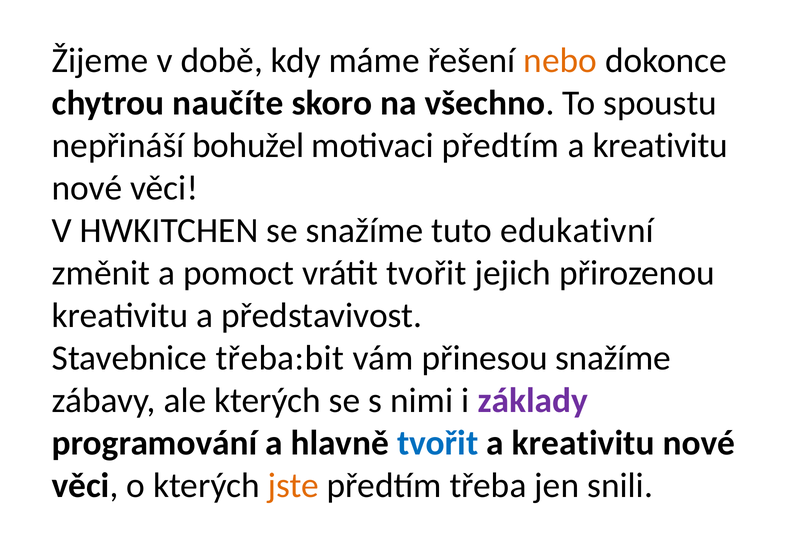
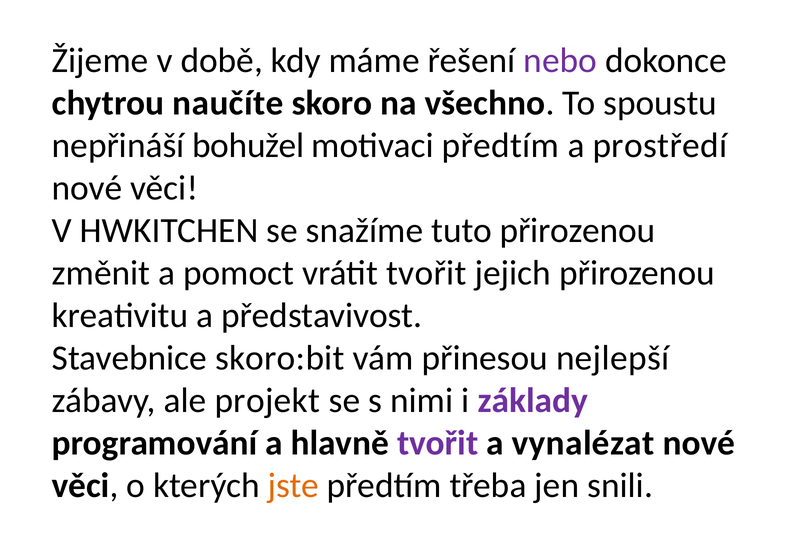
nebo colour: orange -> purple (560, 61)
kreativitu: kreativitu -> prostředí (660, 146)
tuto edukativní: edukativní -> přirozenou (578, 231)
třeba:bit: třeba:bit -> skoro:bit (280, 358)
přinesou snažíme: snažíme -> nejlepší (613, 358)
ale kterých: kterých -> projekt (267, 401)
tvořit colour: blue -> purple (438, 443)
kreativitu: kreativitu -> vynalézat (583, 443)
